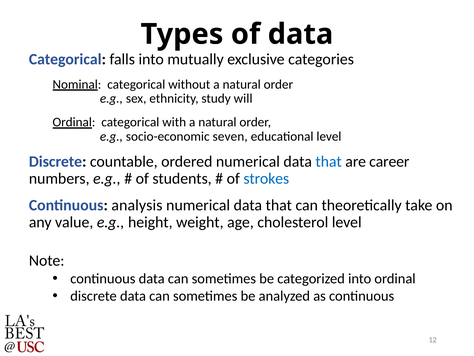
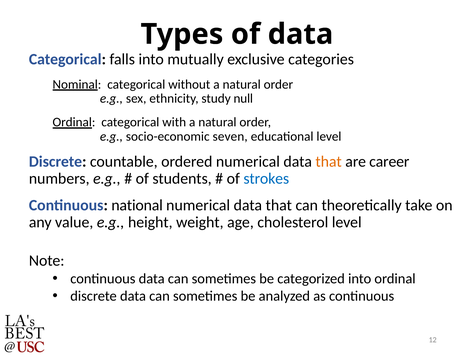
will: will -> null (243, 98)
that colour: blue -> orange (329, 161)
analysis: analysis -> national (137, 205)
